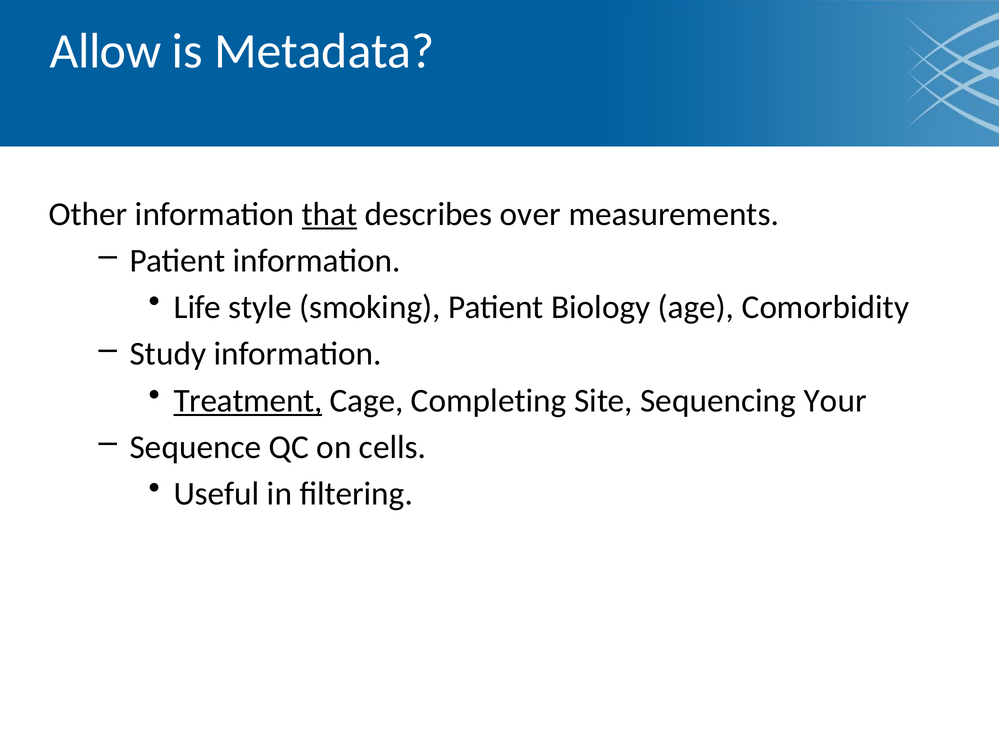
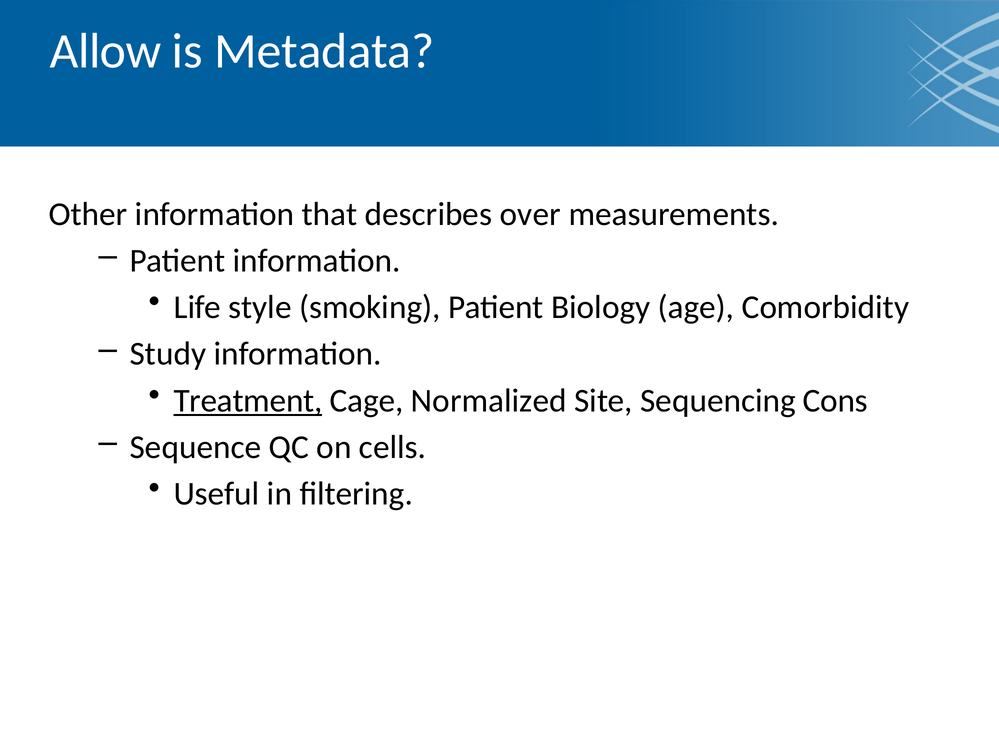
that underline: present -> none (330, 214)
Completing: Completing -> Normalized (489, 401)
Your: Your -> Cons (835, 401)
